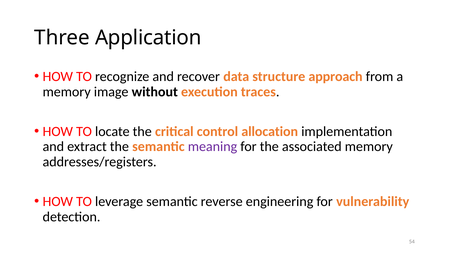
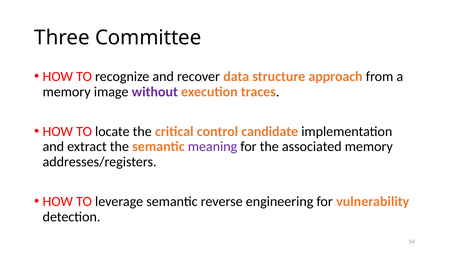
Application: Application -> Committee (148, 38)
without colour: black -> purple (155, 92)
allocation: allocation -> candidate (270, 131)
